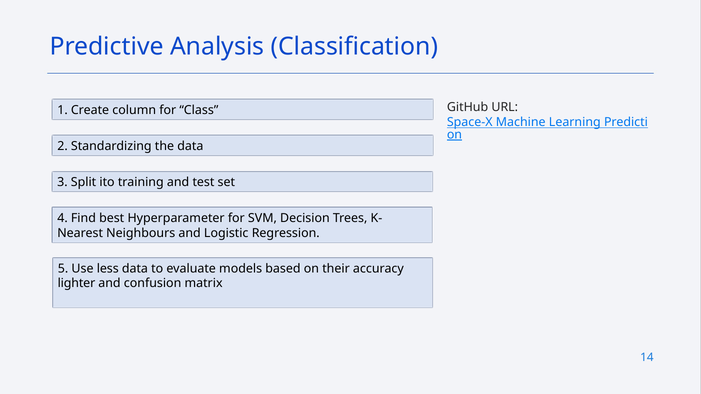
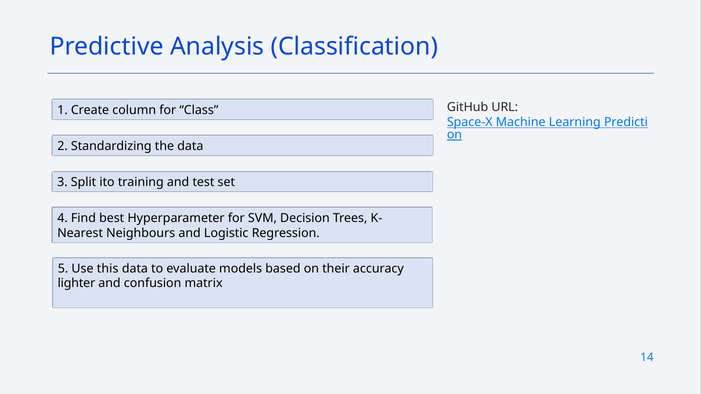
less: less -> this (108, 269)
